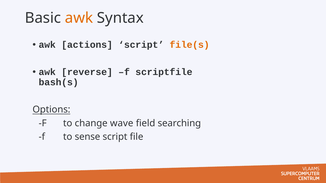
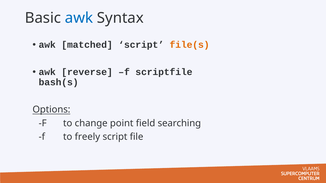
awk colour: orange -> blue (79, 18)
actions: actions -> matched (87, 45)
wave: wave -> point (122, 123)
sense: sense -> freely (87, 137)
